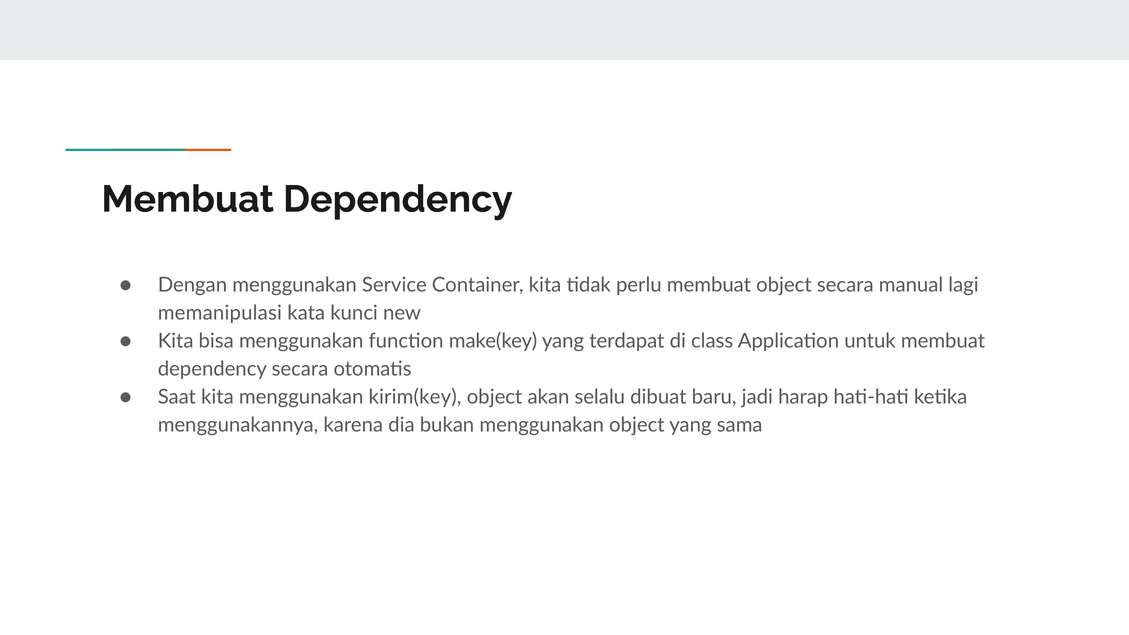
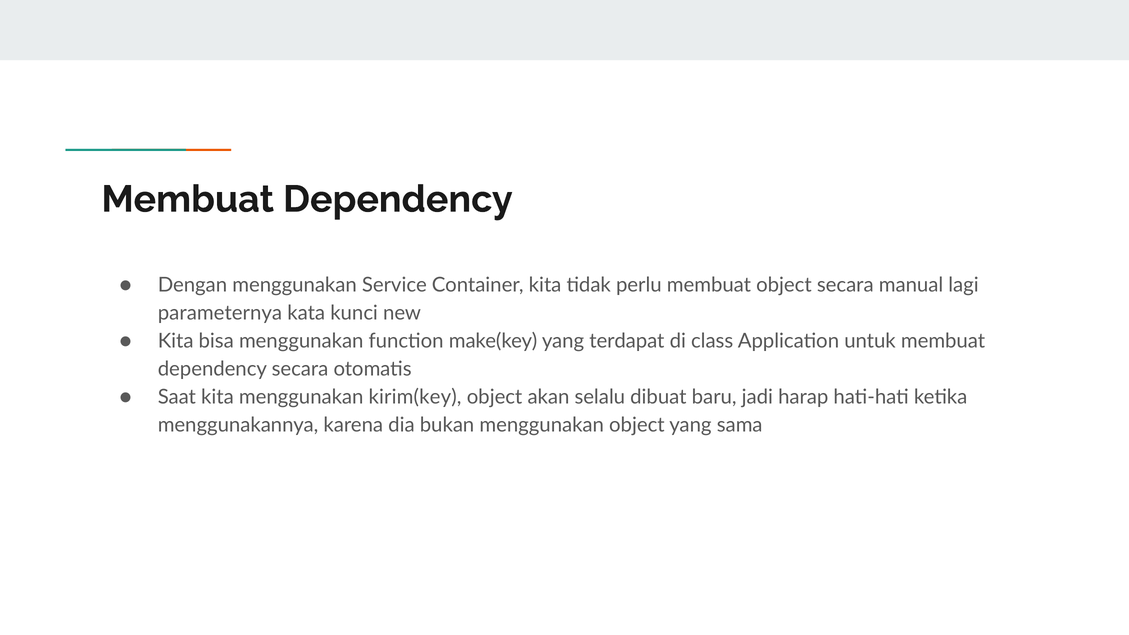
memanipulasi: memanipulasi -> parameternya (220, 313)
